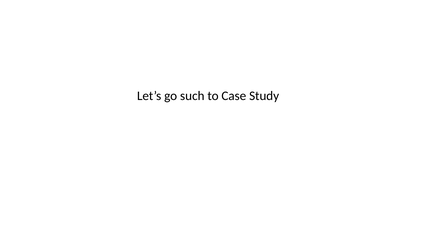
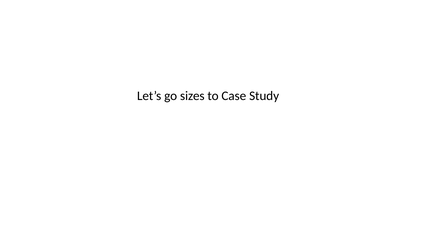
such: such -> sizes (192, 96)
